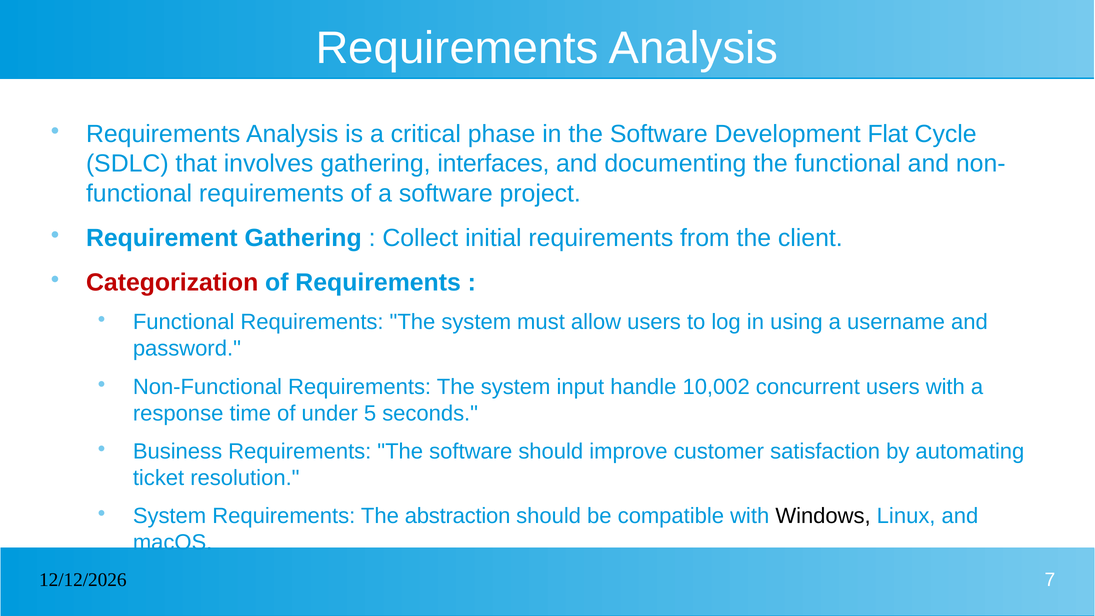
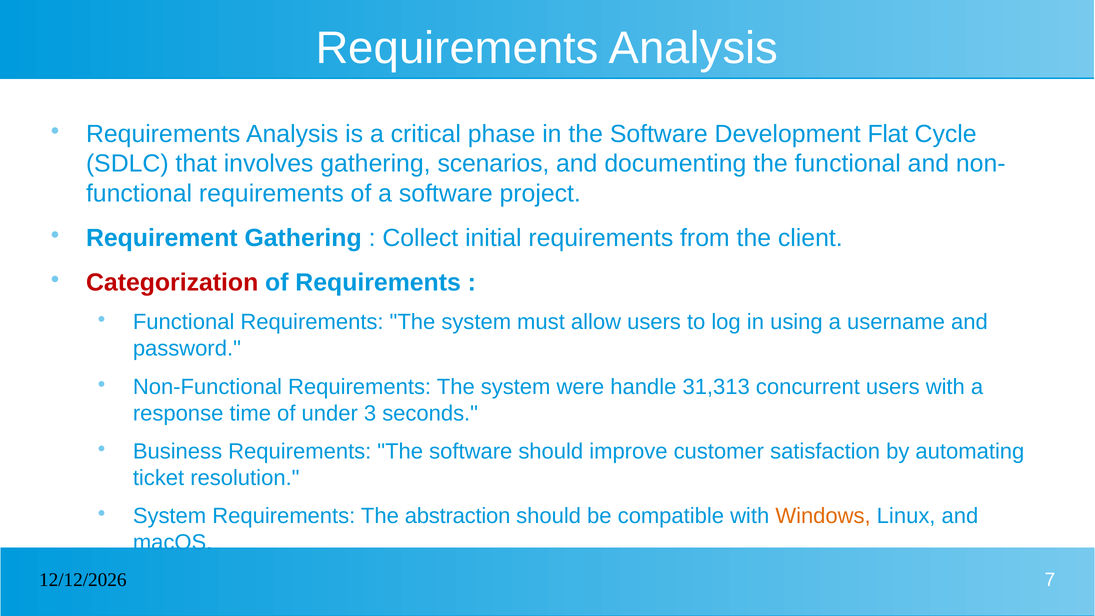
interfaces: interfaces -> scenarios (493, 164)
input: input -> were (580, 387)
10,002: 10,002 -> 31,313 (716, 387)
5: 5 -> 3 (370, 413)
Windows colour: black -> orange (823, 516)
